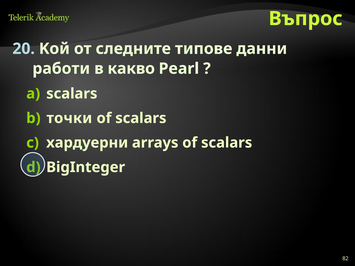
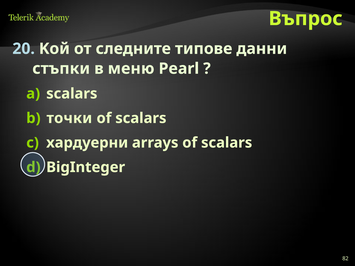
работи: работи -> стъпки (61, 69)
какво: какво -> меню (131, 69)
